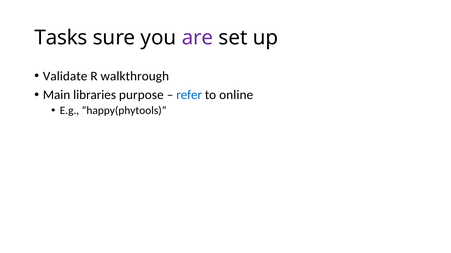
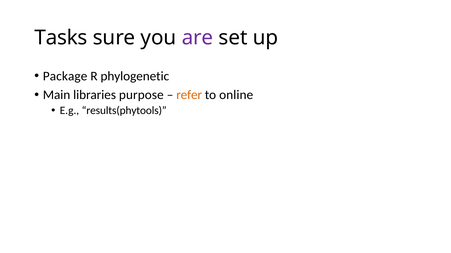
Validate: Validate -> Package (65, 76)
walkthrough: walkthrough -> phylogenetic (135, 76)
refer colour: blue -> orange (189, 95)
happy(phytools: happy(phytools -> results(phytools (124, 111)
